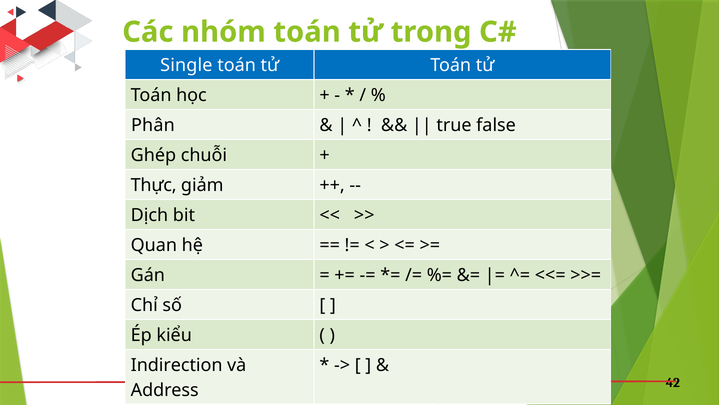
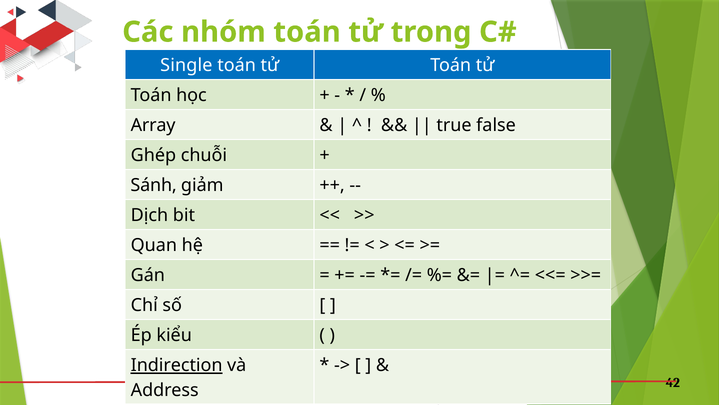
Phân: Phân -> Array (153, 125)
Thực: Thực -> Sánh (154, 185)
Indirection underline: none -> present (177, 365)
